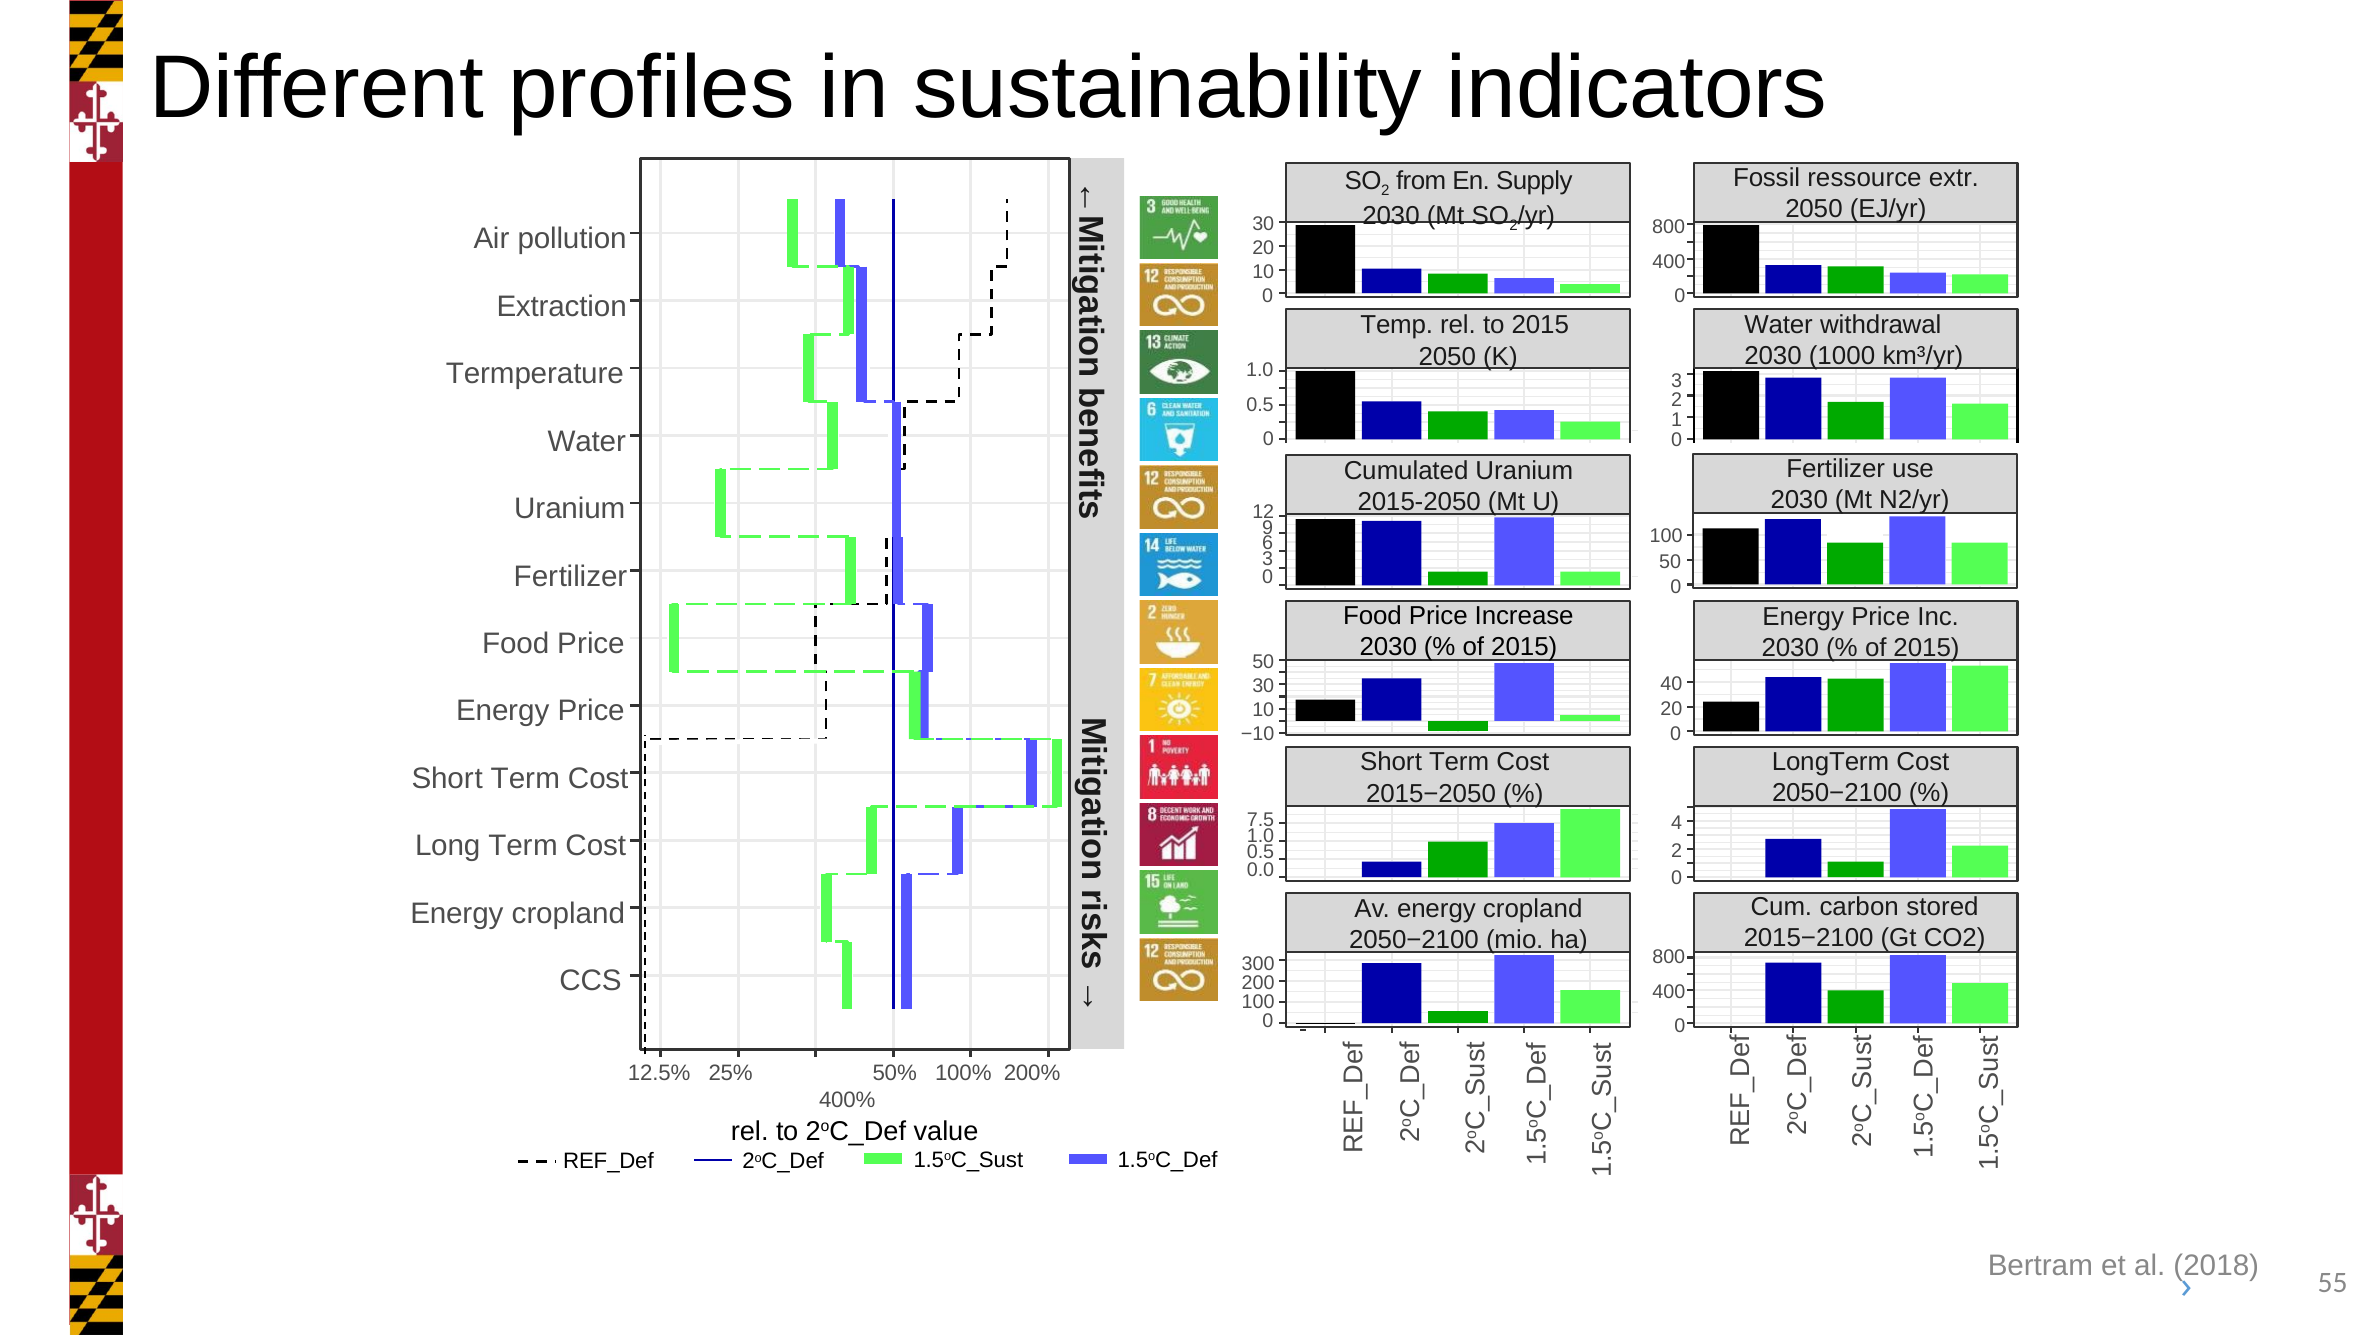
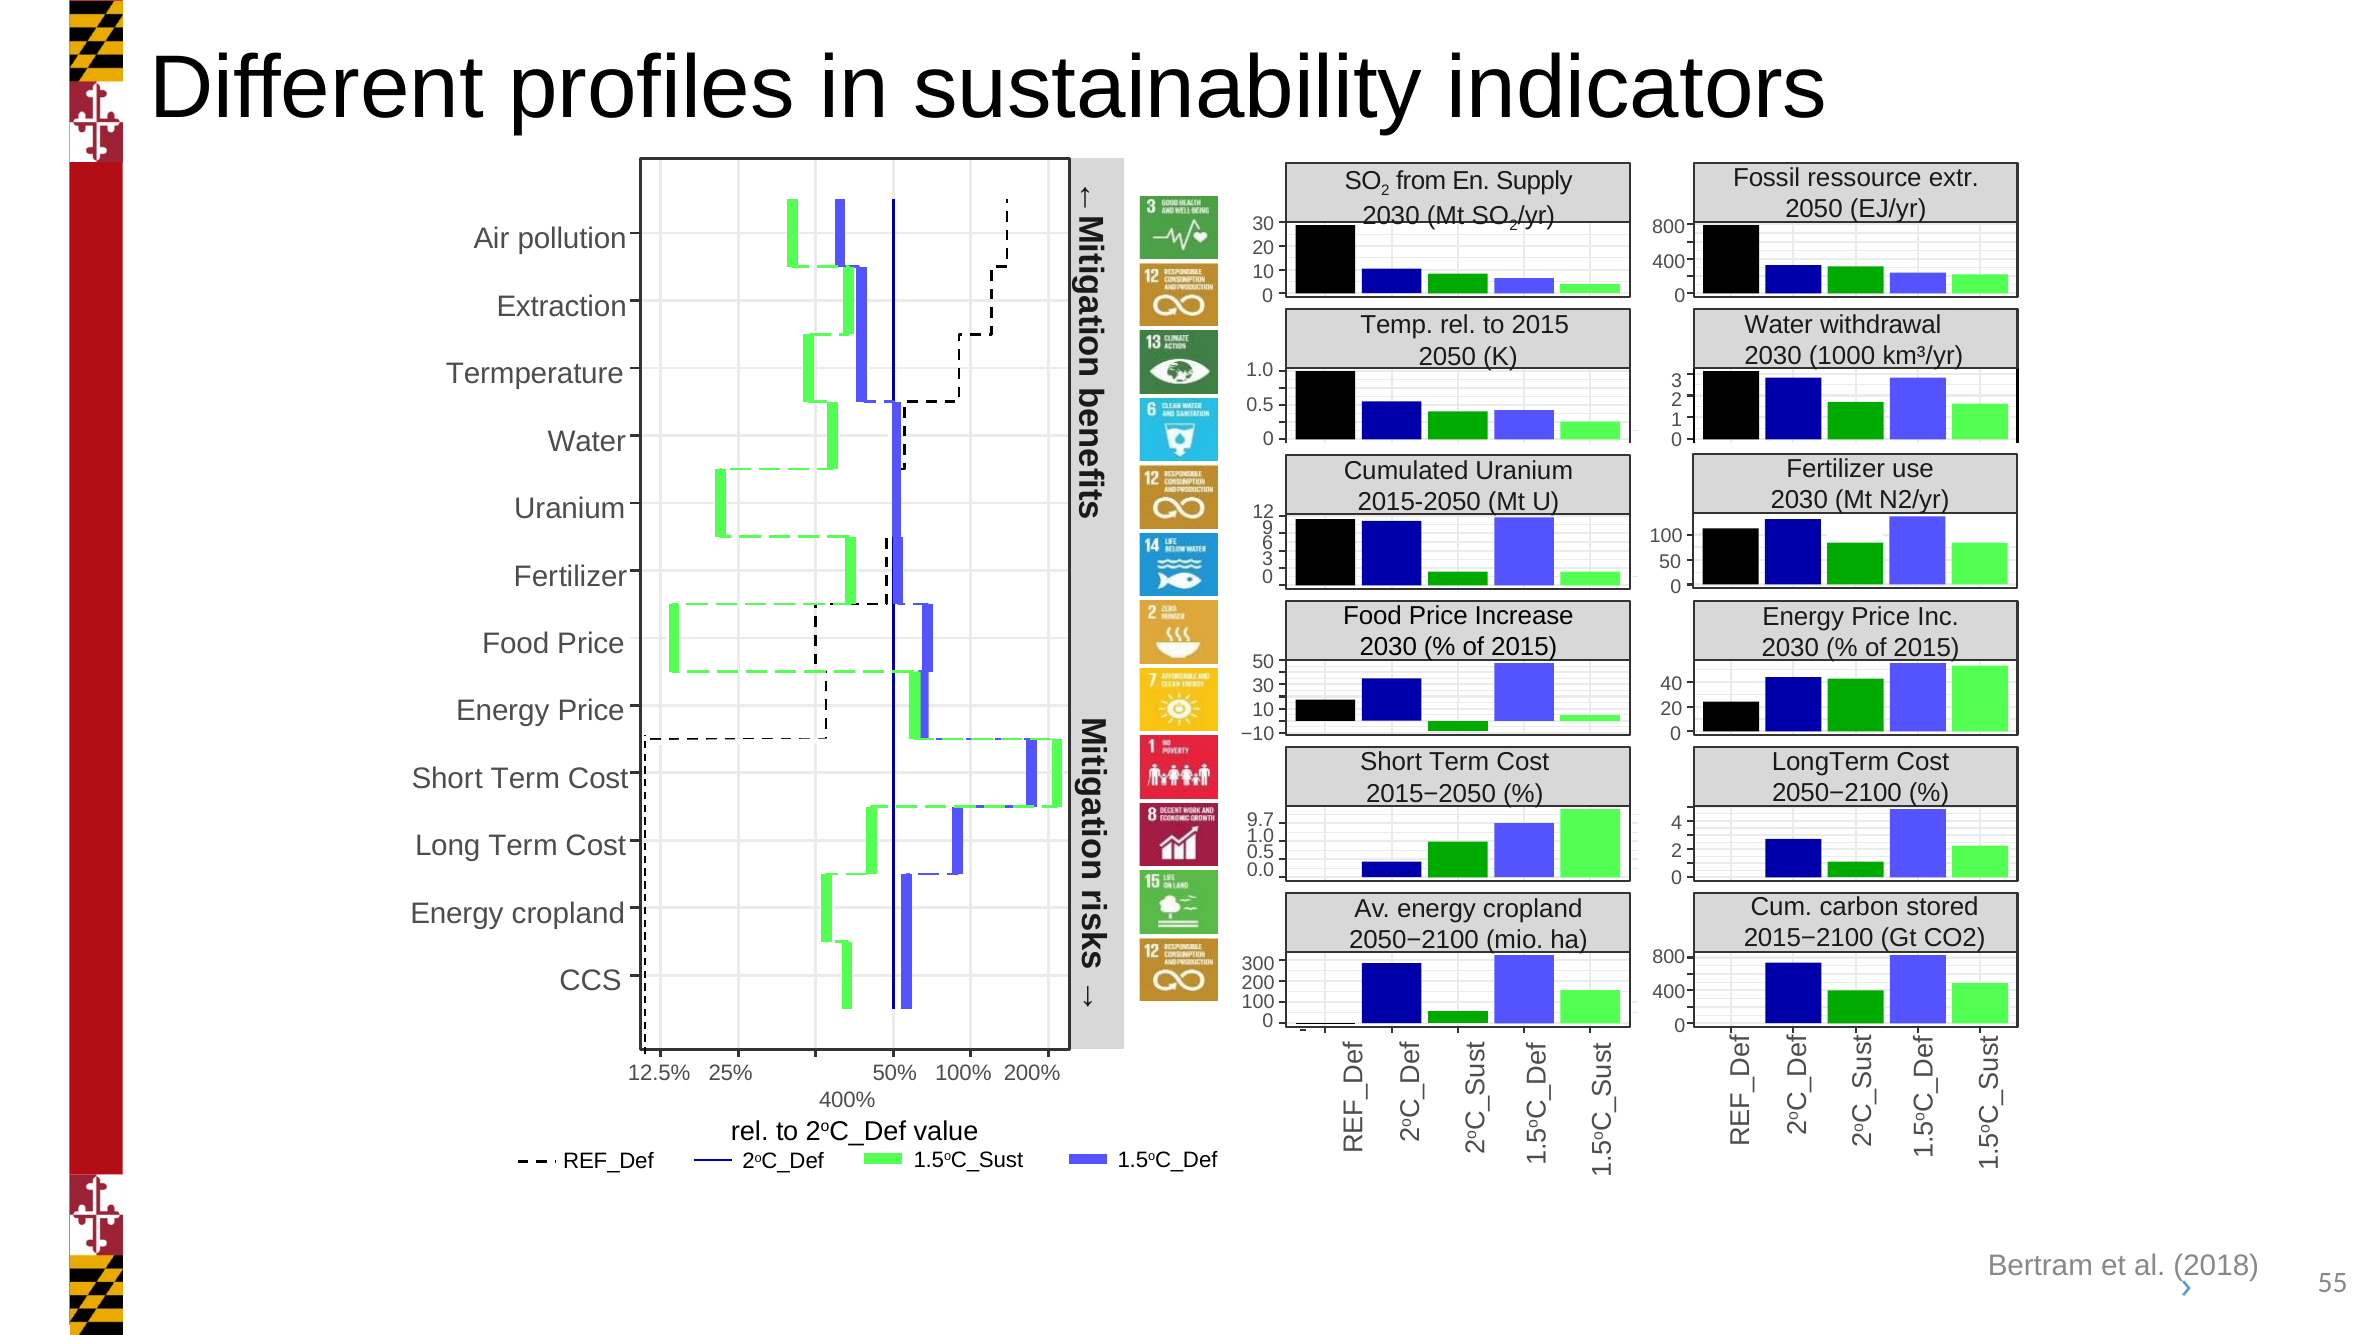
7.5: 7.5 -> 9.7 (1261, 819)
